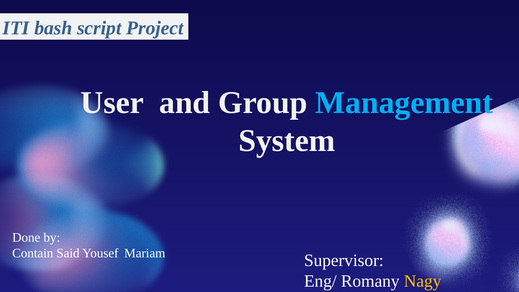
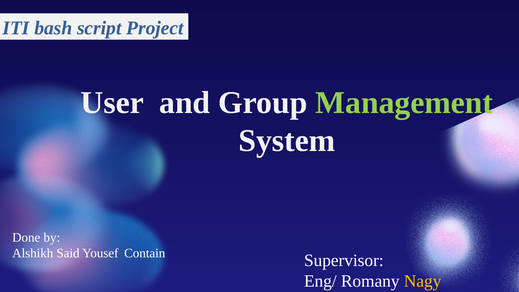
Management colour: light blue -> light green (404, 103)
Contain: Contain -> Alshikh (33, 253)
Mariam: Mariam -> Contain (145, 253)
